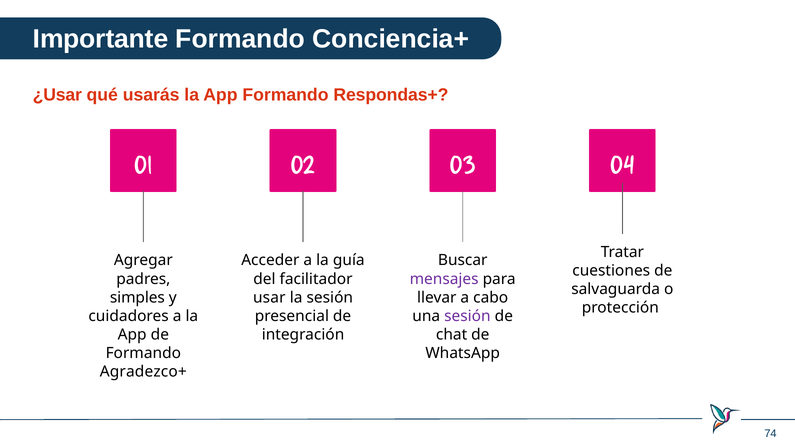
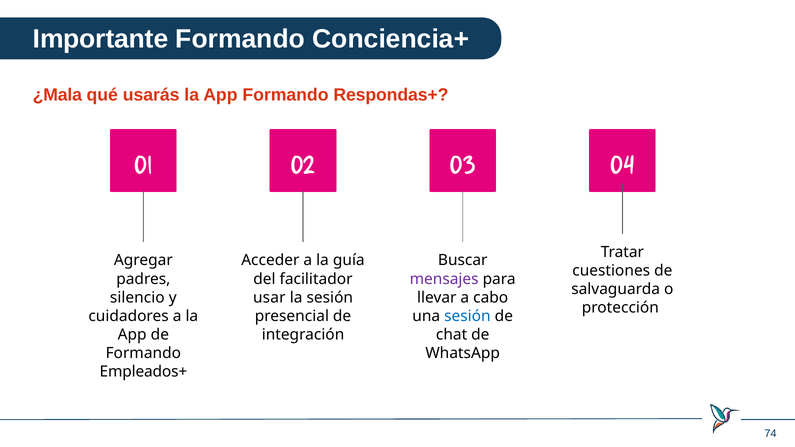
¿Usar: ¿Usar -> ¿Mala (57, 95)
simples: simples -> silencio (137, 298)
sesión colour: purple -> blue (467, 316)
Agradezco+: Agradezco+ -> Empleados+ (143, 372)
